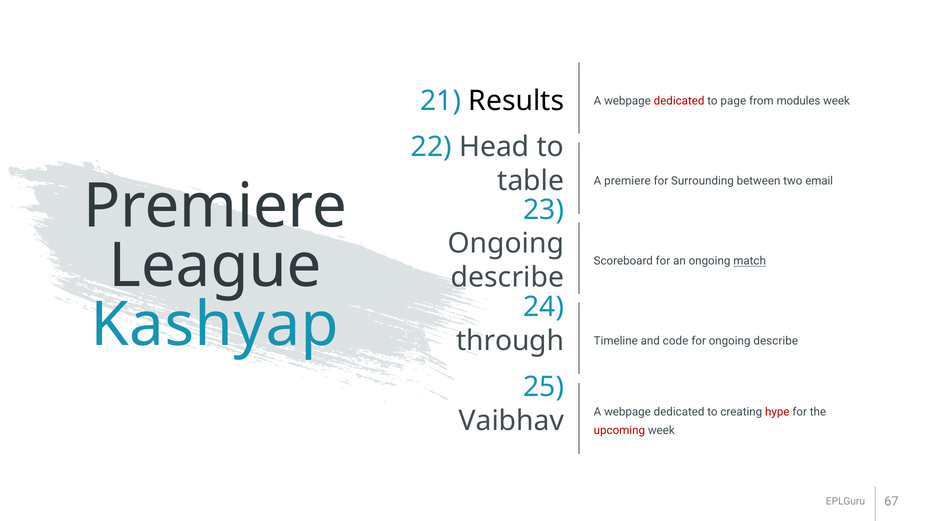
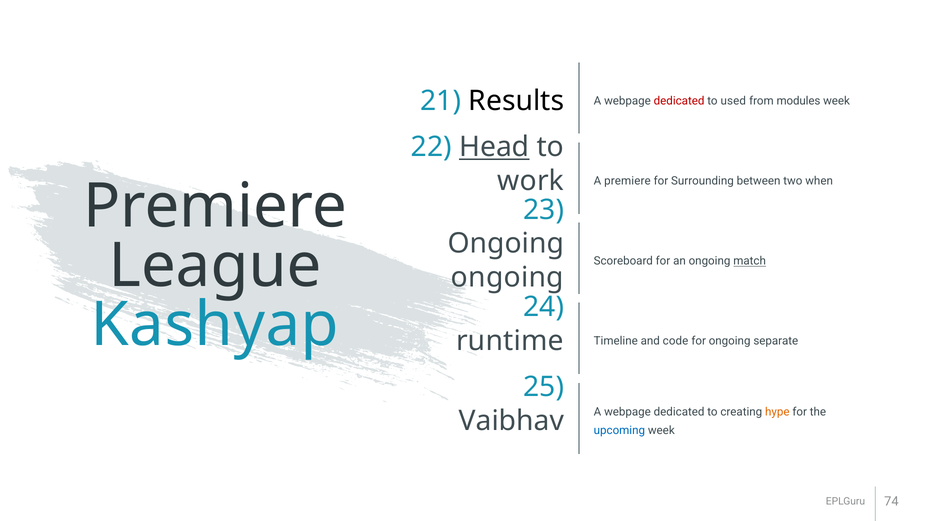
page: page -> used (733, 101)
Head underline: none -> present (494, 147)
table: table -> work (531, 181)
email: email -> when (819, 181)
describe: describe -> ongoing (507, 277)
through: through -> runtime (510, 341)
for ongoing describe: describe -> separate (776, 341)
hype colour: red -> orange (777, 412)
upcoming colour: red -> blue (619, 430)
67: 67 -> 74 (891, 501)
